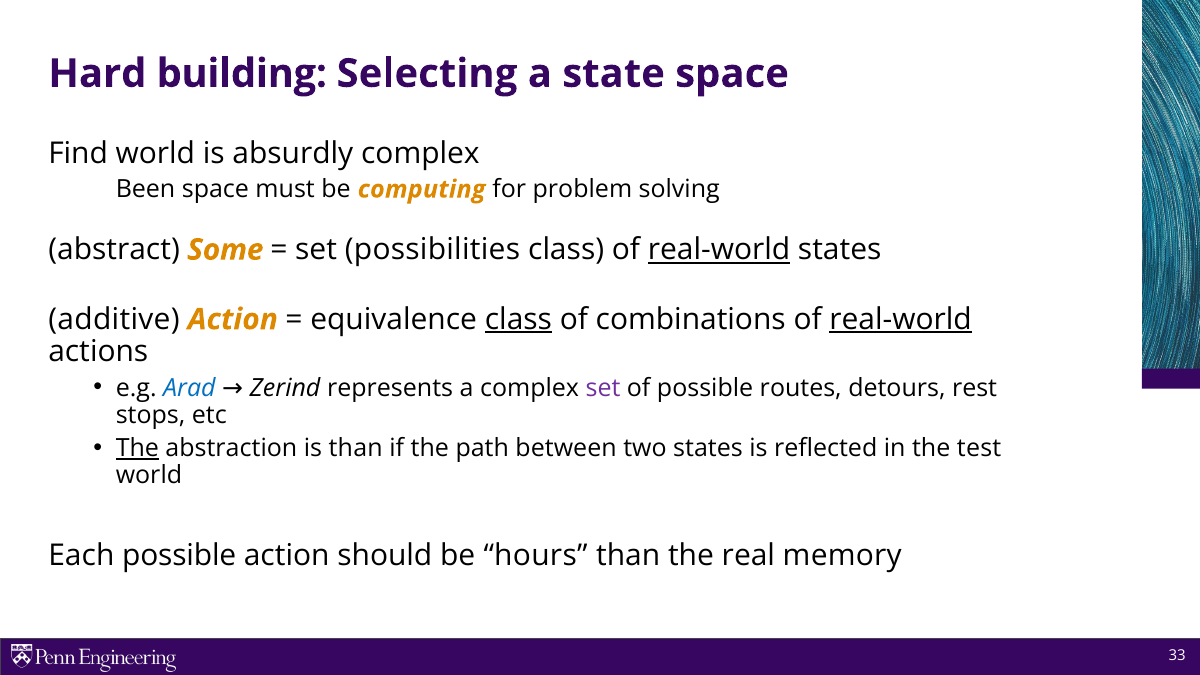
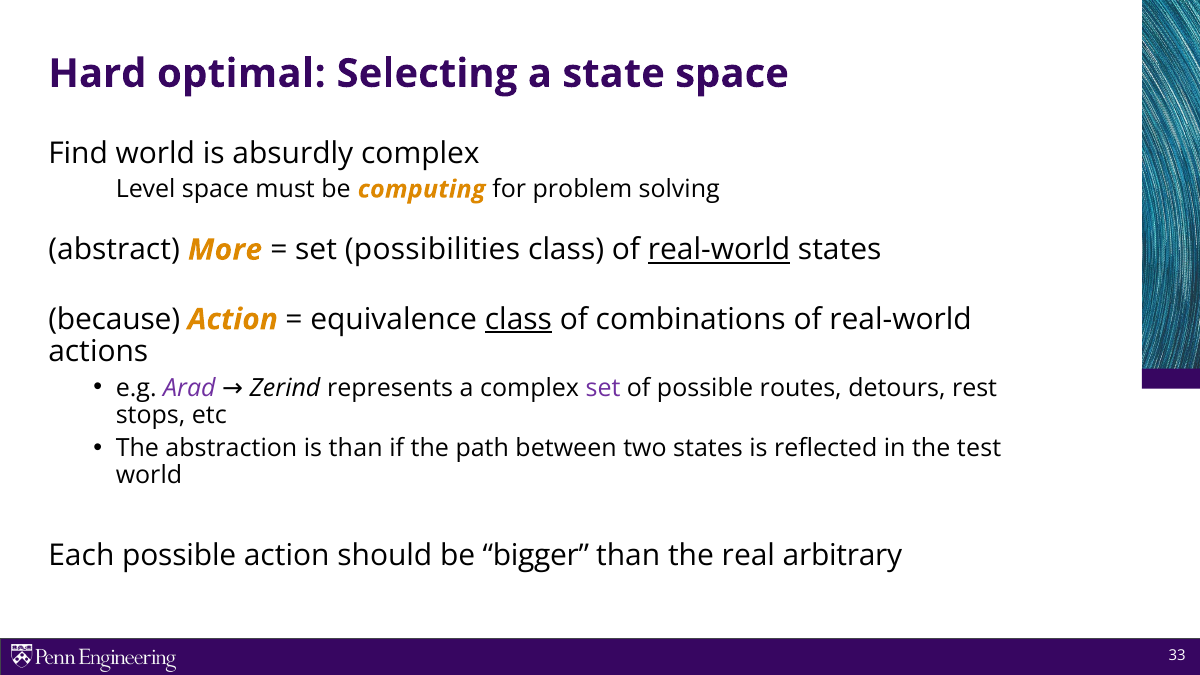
building: building -> optimal (241, 74)
Been: Been -> Level (146, 189)
Some: Some -> More (225, 250)
additive: additive -> because (114, 319)
real-world underline: present -> none (901, 319)
Arad colour: blue -> purple (189, 388)
The underline: present -> none (137, 448)
hours: hours -> bigger (536, 556)
memory: memory -> arbitrary (842, 556)
